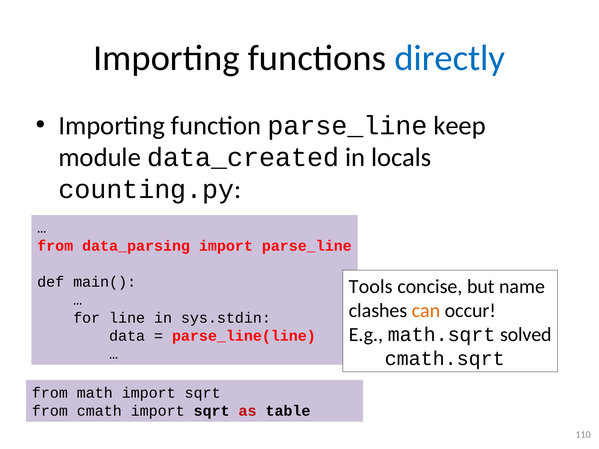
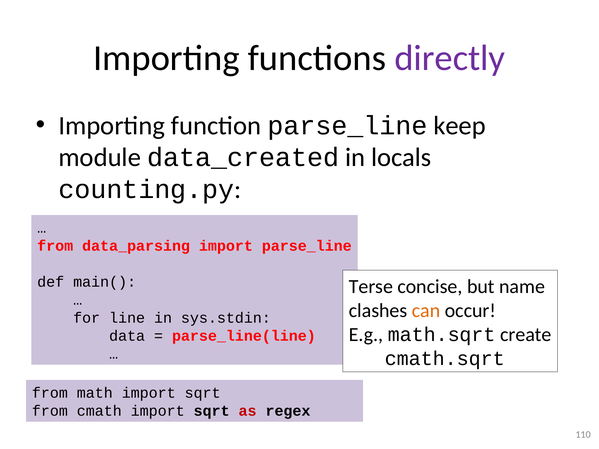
directly colour: blue -> purple (450, 58)
Tools: Tools -> Terse (371, 287)
solved: solved -> create (526, 335)
table: table -> regex (288, 411)
